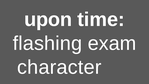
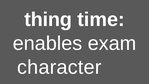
upon: upon -> thing (48, 19)
flashing: flashing -> enables (47, 43)
